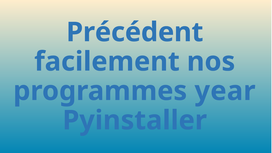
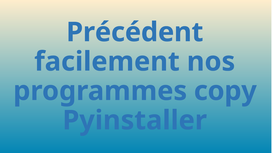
year: year -> copy (225, 91)
